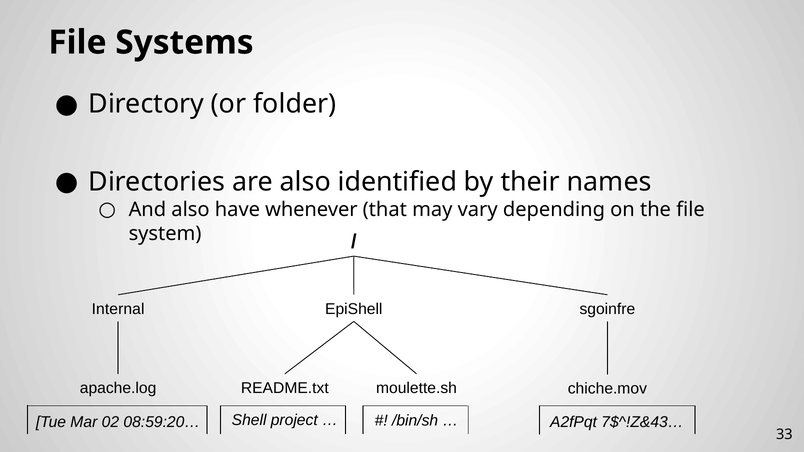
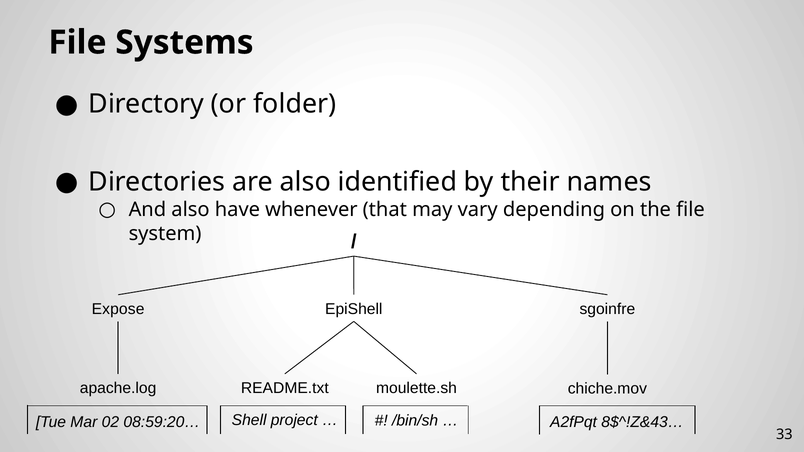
Internal: Internal -> Expose (118, 309)
7$^!Z&43…: 7$^!Z&43… -> 8$^!Z&43… (642, 422)
